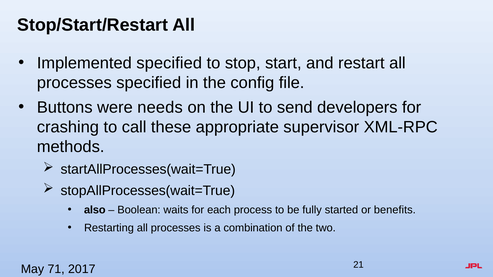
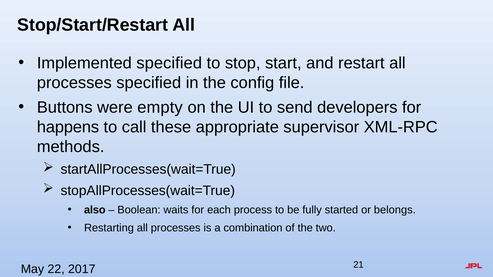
needs: needs -> empty (160, 107)
crashing: crashing -> happens (68, 127)
benefits: benefits -> belongs (395, 210)
71: 71 -> 22 (56, 269)
